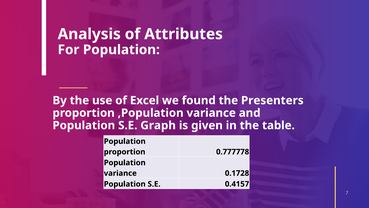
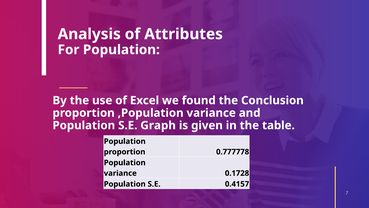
Presenters: Presenters -> Conclusion (272, 100)
